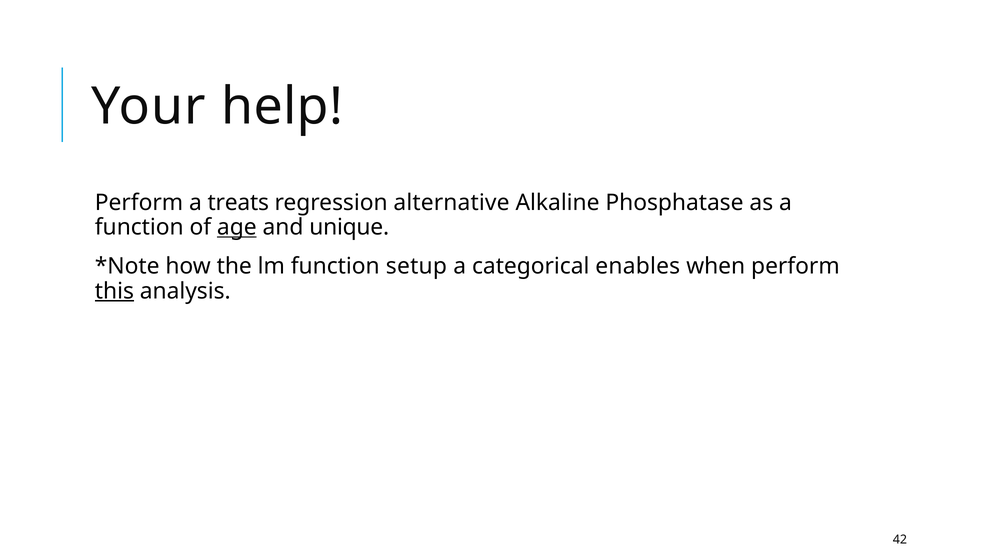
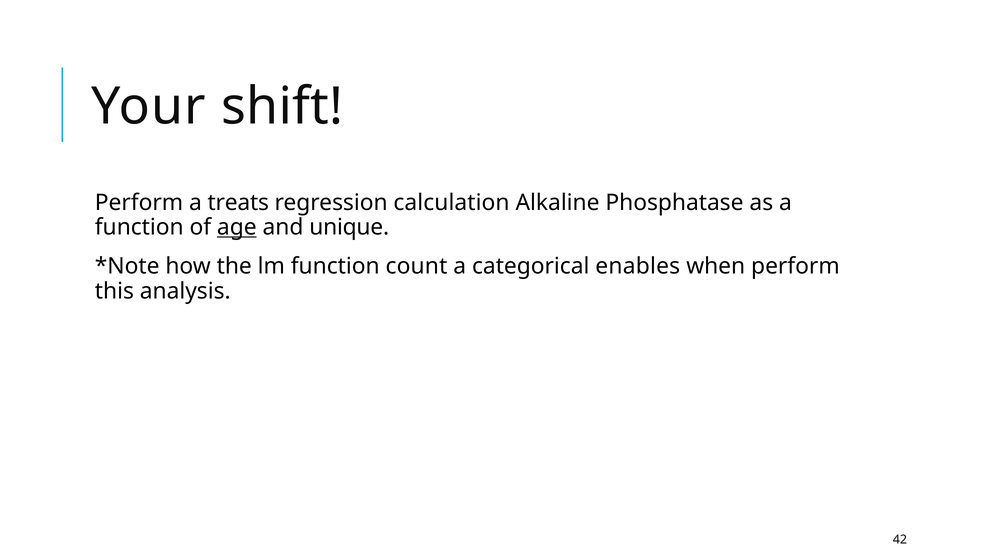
help: help -> shift (282, 107)
alternative: alternative -> calculation (452, 203)
setup: setup -> count (416, 266)
this underline: present -> none (114, 291)
